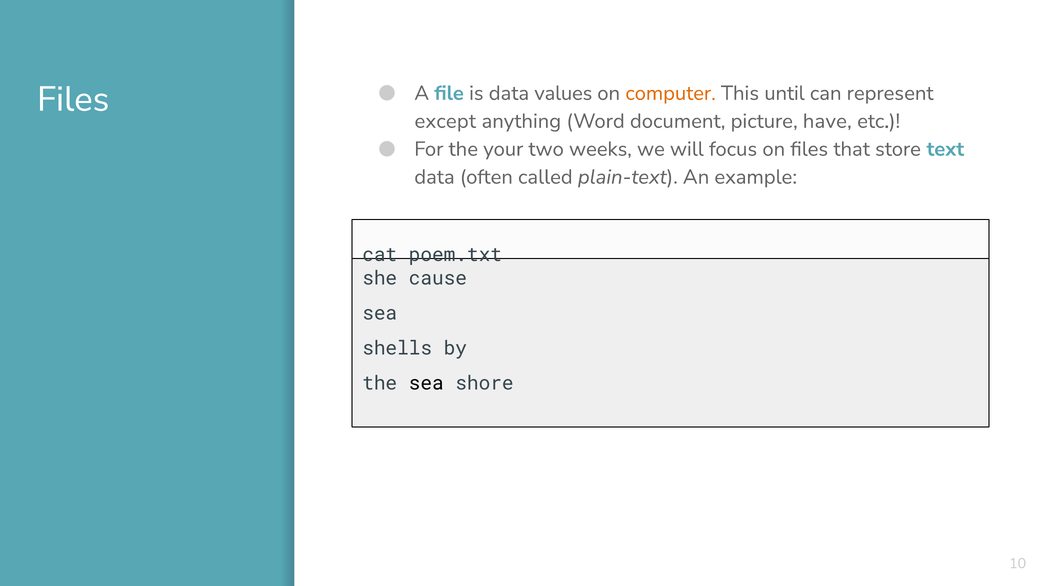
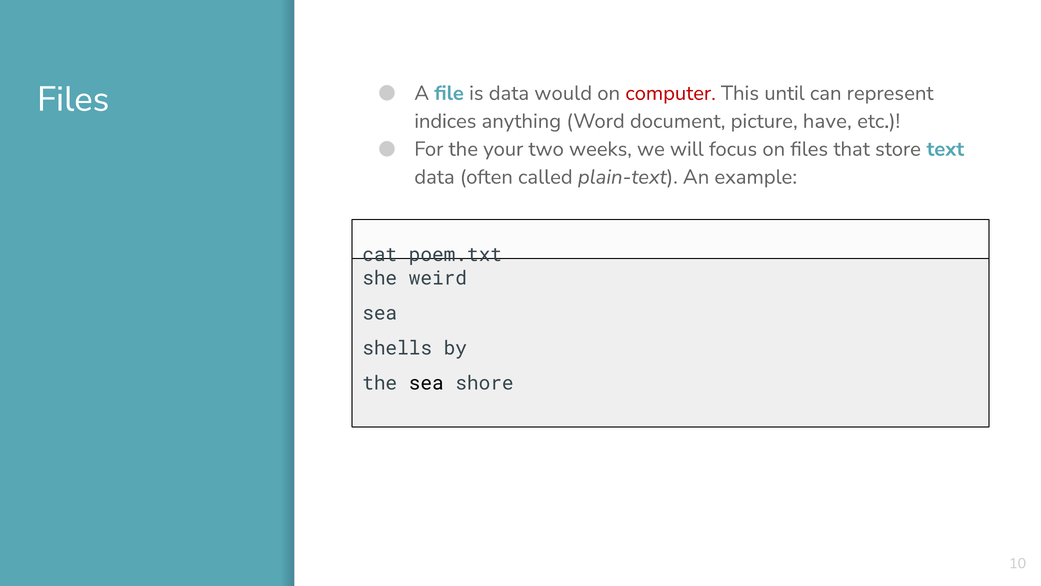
values: values -> would (563, 93)
computer colour: orange -> red (671, 93)
except: except -> indices (445, 121)
cause: cause -> weird (438, 278)
